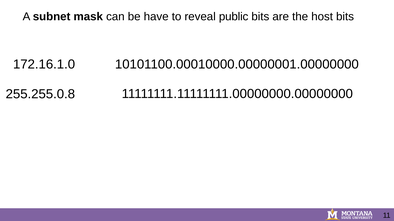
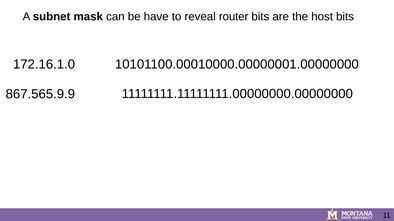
public: public -> router (234, 17)
255.255.0.8: 255.255.0.8 -> 867.565.9.9 (40, 94)
